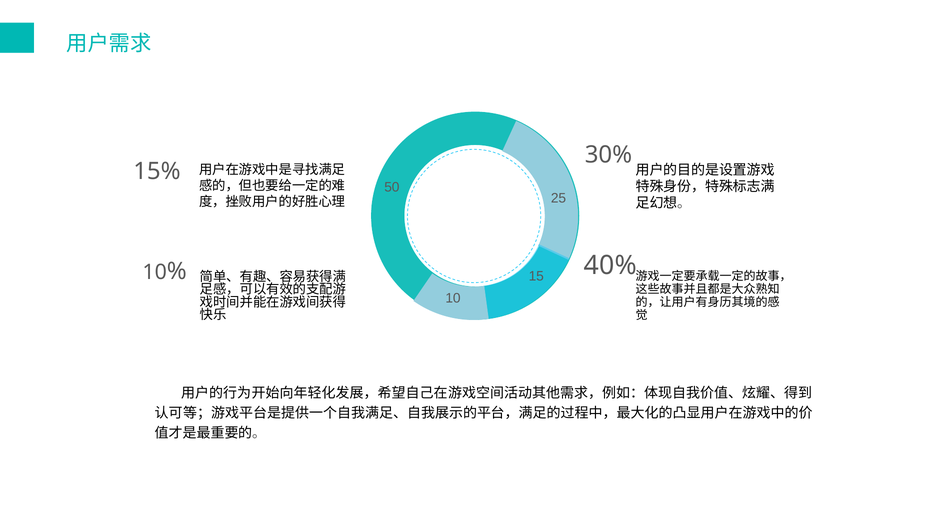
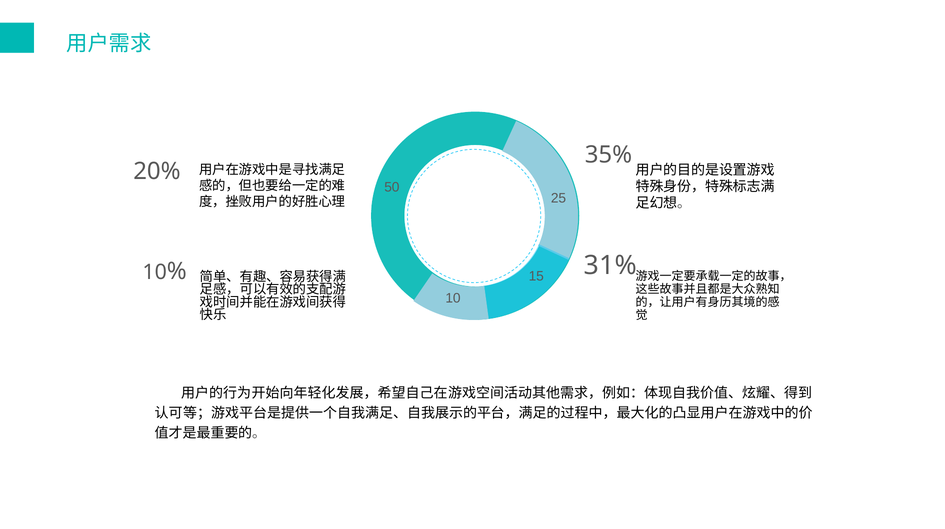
30%: 30% -> 35% (608, 155)
15%: 15% -> 20% (157, 171)
40%: 40% -> 31% (610, 266)
